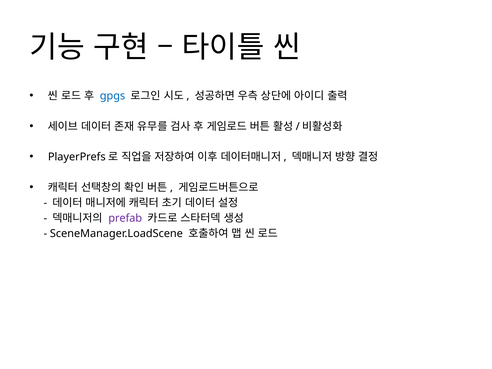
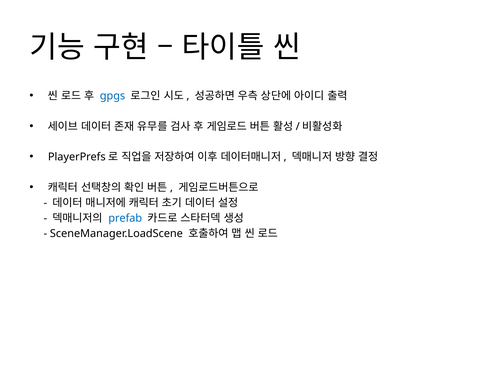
prefab colour: purple -> blue (125, 218)
